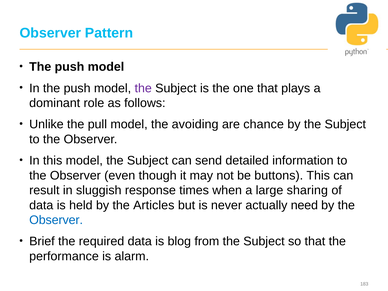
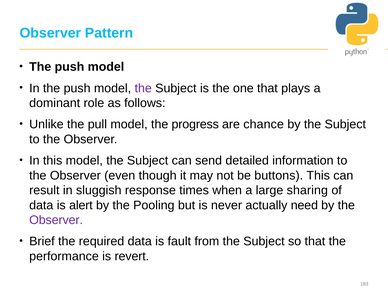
avoiding: avoiding -> progress (195, 124)
held: held -> alert (81, 205)
Articles: Articles -> Pooling (154, 205)
Observer colour: blue -> purple (56, 220)
blog: blog -> fault (179, 241)
alarm: alarm -> revert (132, 256)
